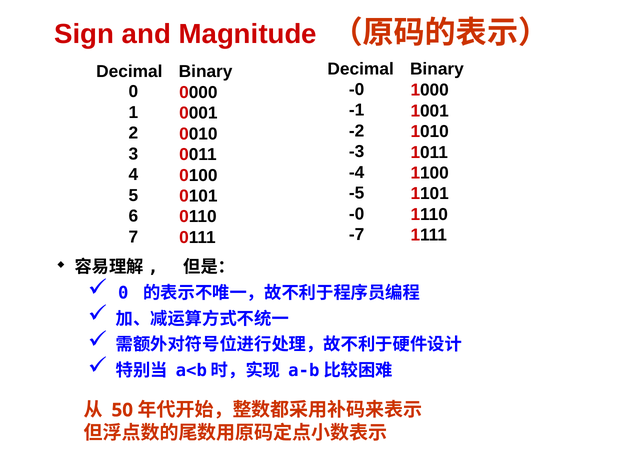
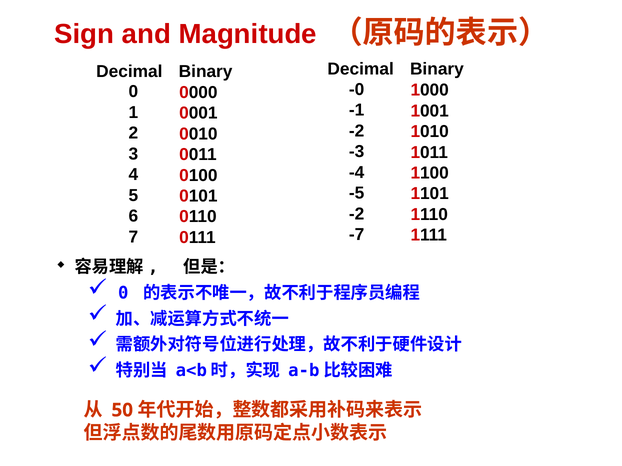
-0: -0 -> -2 (357, 214)
